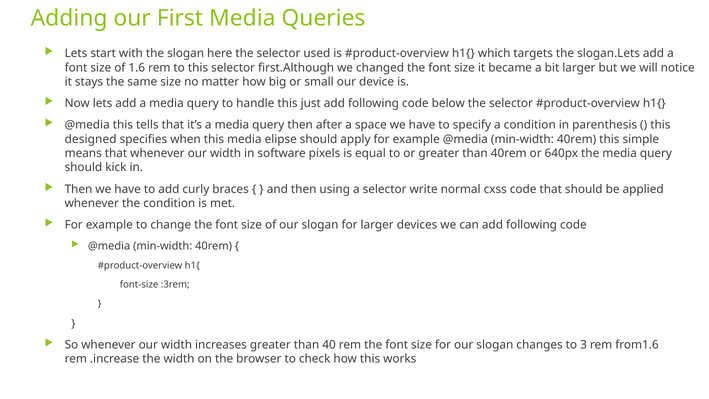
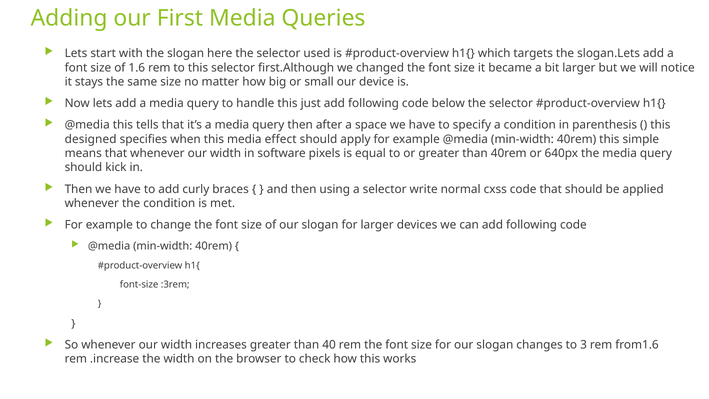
elipse: elipse -> effect (281, 139)
